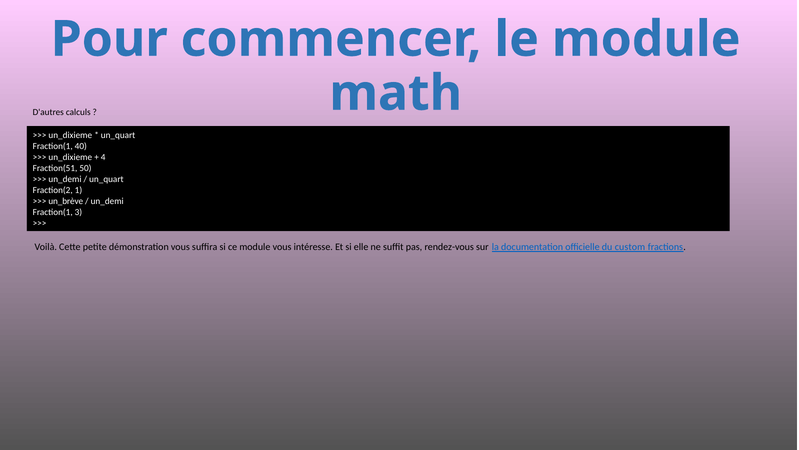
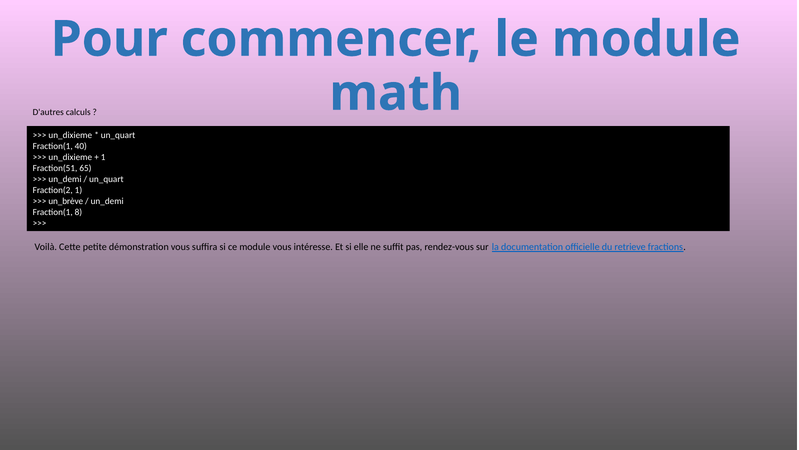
4: 4 -> 1 (103, 157)
50: 50 -> 65 (85, 168)
3: 3 -> 8 (78, 212)
custom: custom -> retrieve (630, 247)
